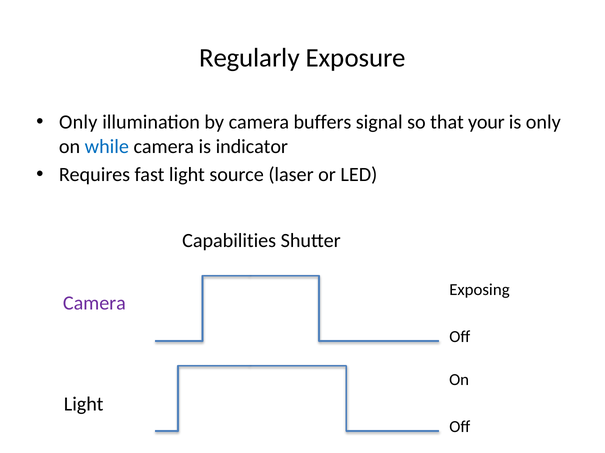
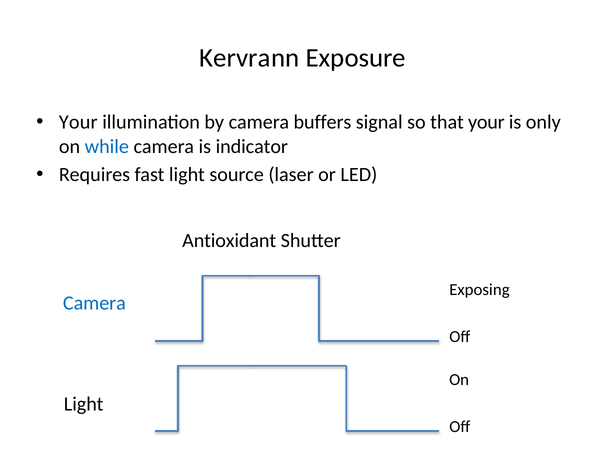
Regularly: Regularly -> Kervrann (249, 58)
Only: Only -> Your (78, 122)
Capabilities: Capabilities -> Antioxidant (229, 241)
Camera colour: purple -> blue (94, 304)
